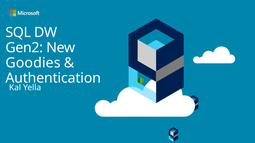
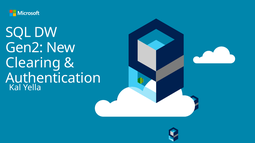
Goodies: Goodies -> Clearing (33, 63)
